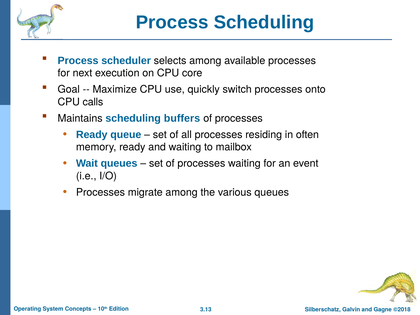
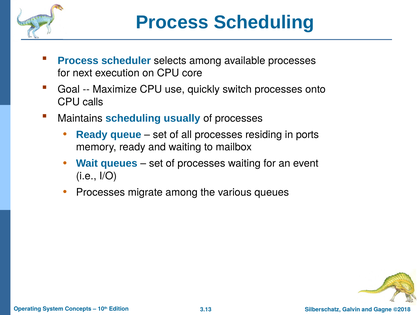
buffers: buffers -> usually (182, 118)
often: often -> ports (307, 135)
